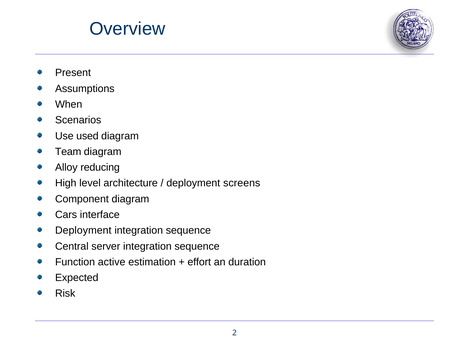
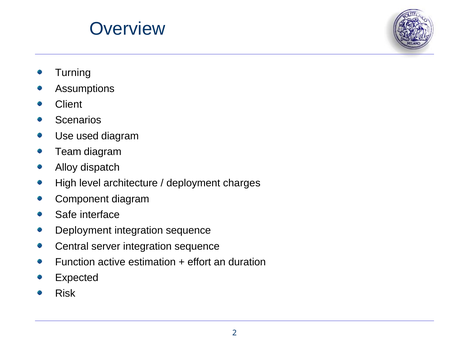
Present: Present -> Turning (73, 73)
When: When -> Client (69, 104)
reducing: reducing -> dispatch (100, 167)
screens: screens -> charges (242, 183)
Cars: Cars -> Safe (66, 215)
